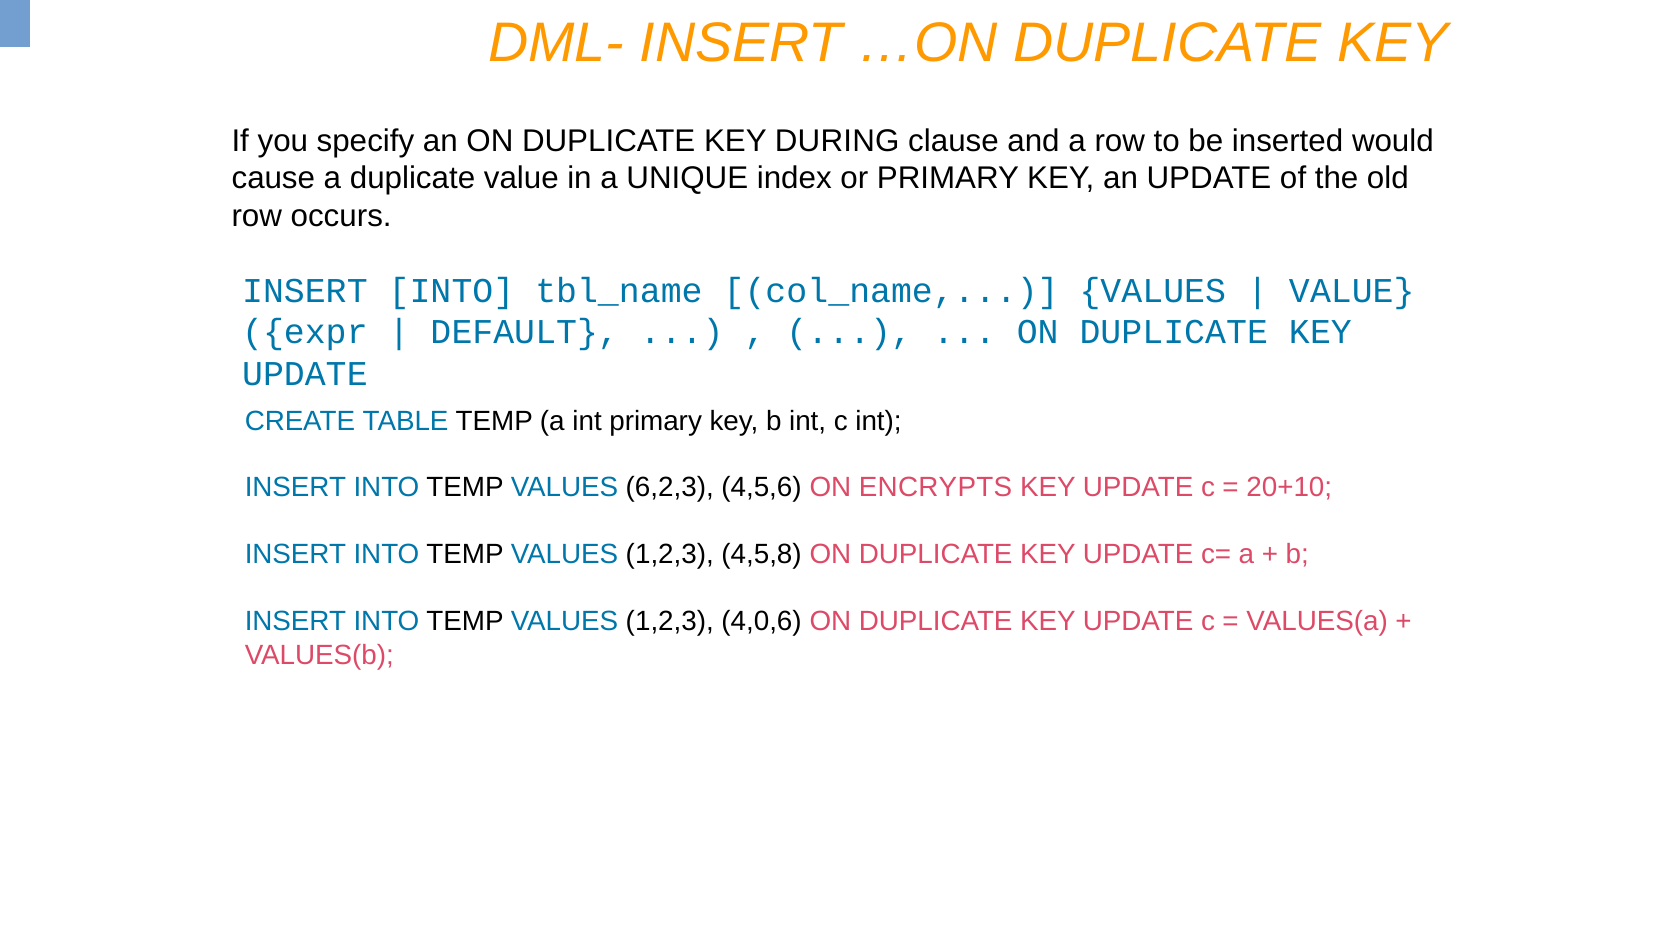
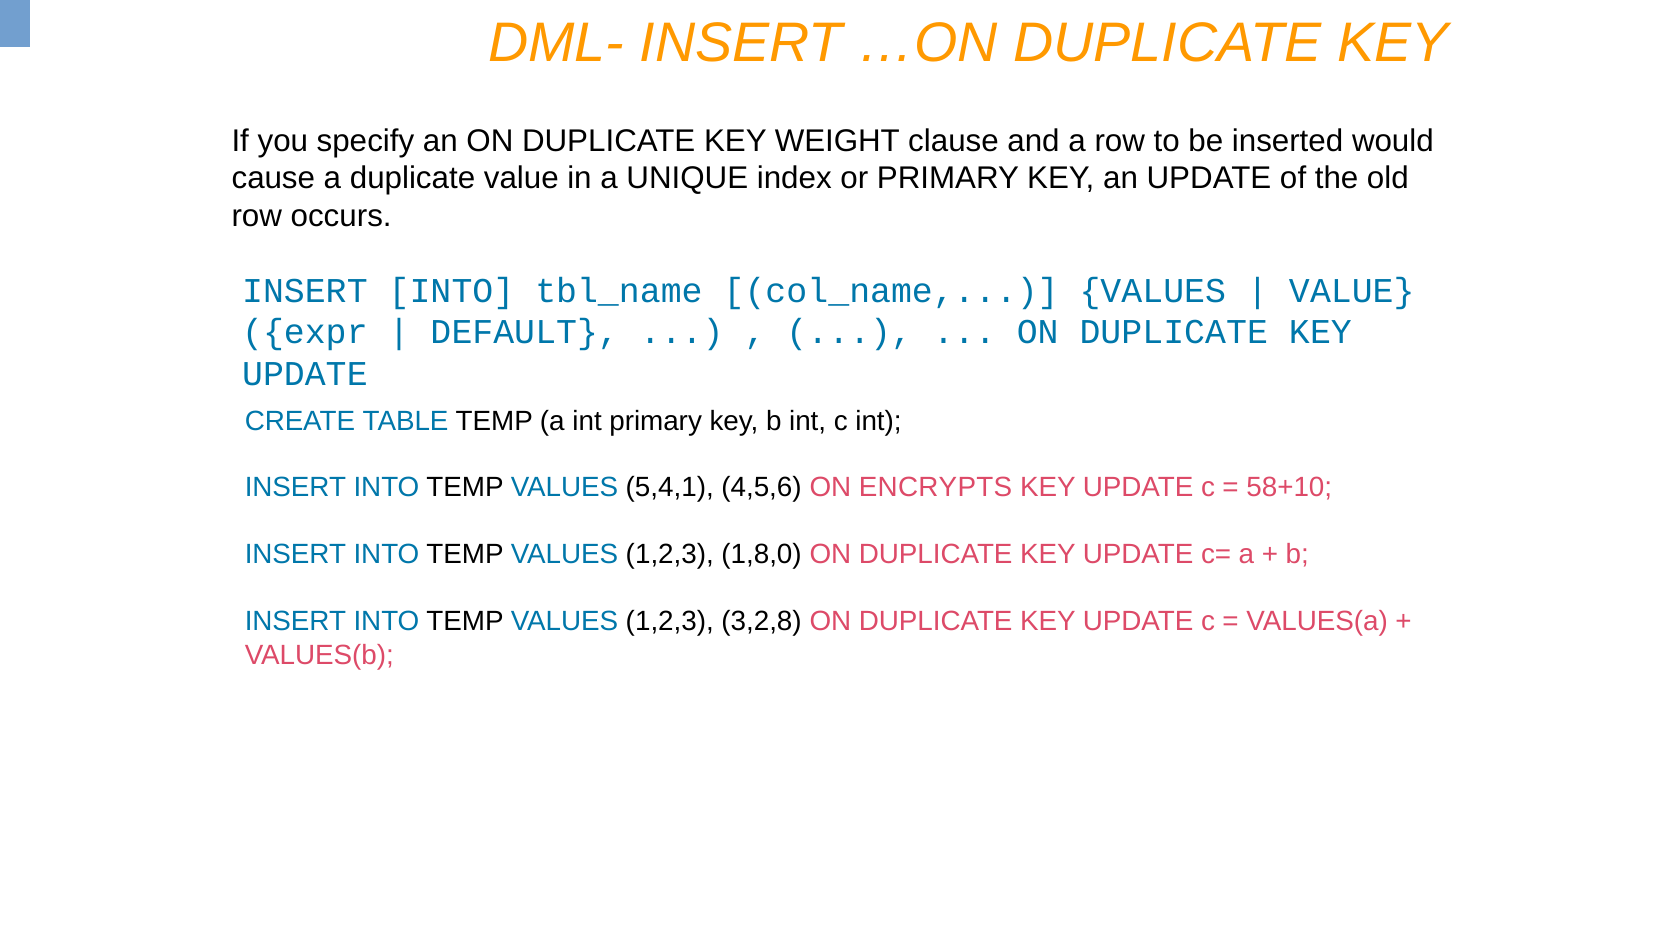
DURING: DURING -> WEIGHT (837, 141)
6,2,3: 6,2,3 -> 5,4,1 (670, 488)
20+10: 20+10 -> 58+10 (1289, 488)
4,5,8: 4,5,8 -> 1,8,0 (762, 555)
4,0,6: 4,0,6 -> 3,2,8 (762, 621)
